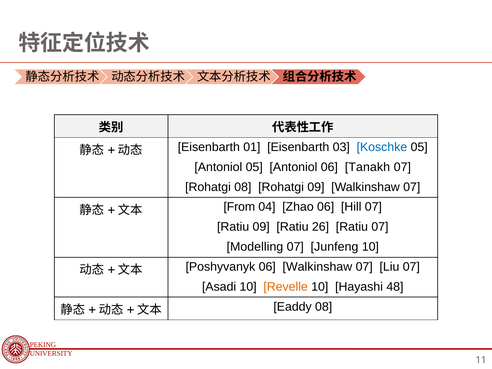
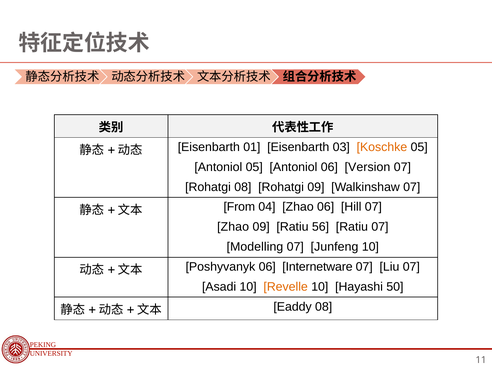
Koschke colour: blue -> orange (382, 147)
Tanakh: Tanakh -> Version (367, 167)
Ratiu: Ratiu -> Zhao (233, 227)
26: 26 -> 56 (321, 227)
06 Walkinshaw: Walkinshaw -> Internetware (317, 267)
48: 48 -> 50 (395, 287)
